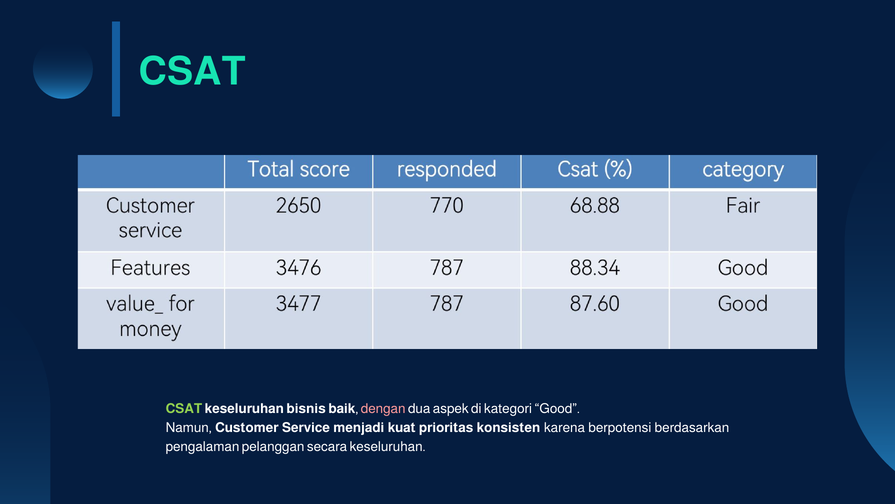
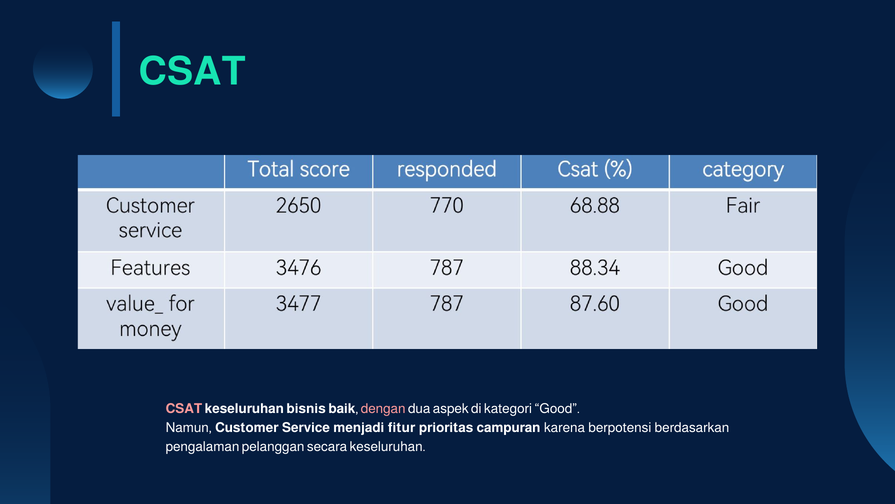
CSAT colour: light green -> pink (184, 408)
kuat: kuat -> fitur (402, 427)
konsisten: konsisten -> campuran (509, 427)
